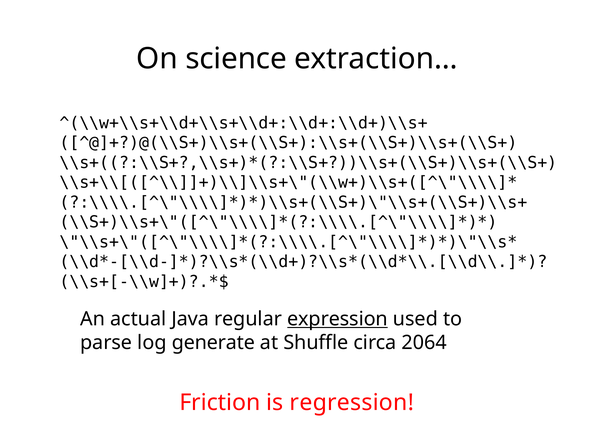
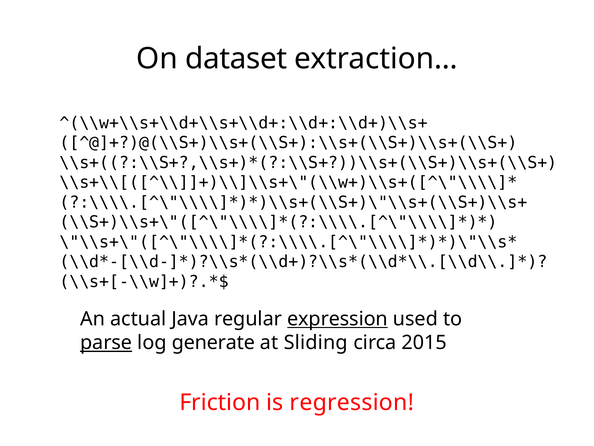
science: science -> dataset (236, 58)
parse underline: none -> present (106, 342)
Shuffle: Shuffle -> Sliding (316, 342)
2064: 2064 -> 2015 (424, 342)
